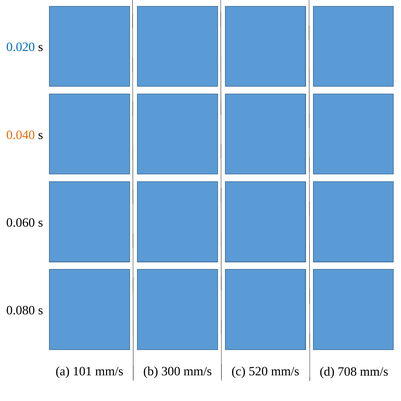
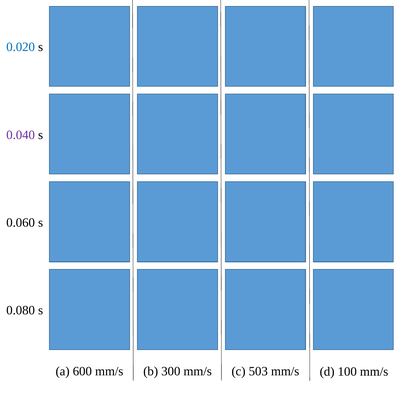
0.040 colour: orange -> purple (21, 135)
101: 101 -> 600 (82, 371)
520: 520 -> 503 (258, 371)
708: 708 -> 100 (347, 371)
